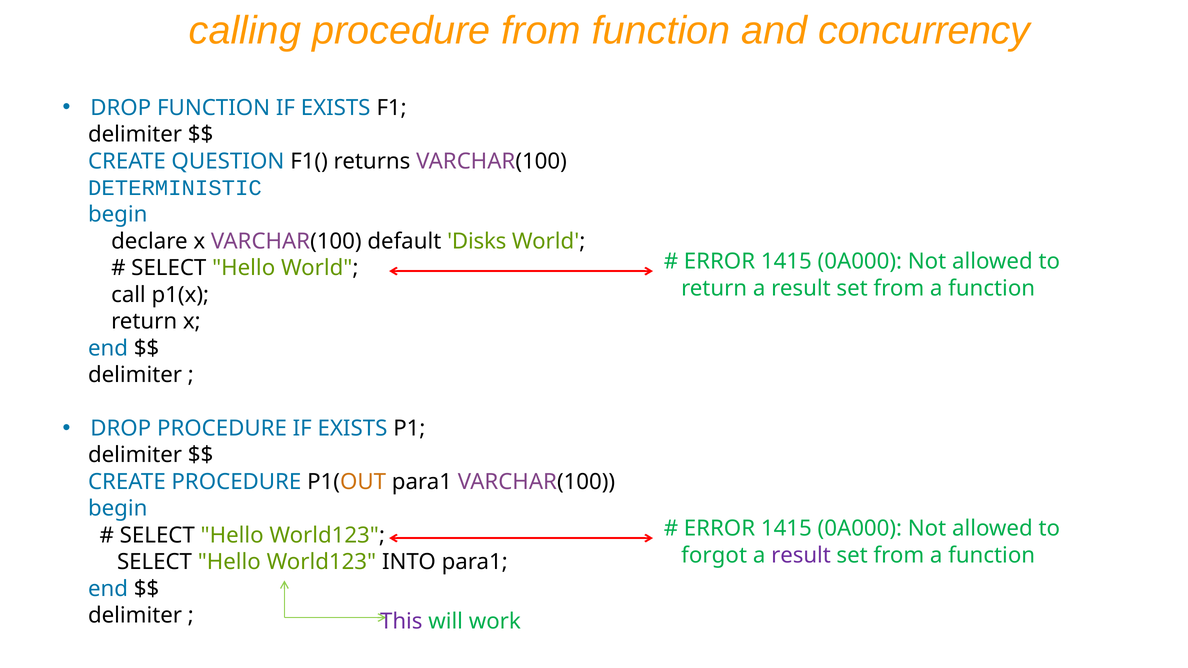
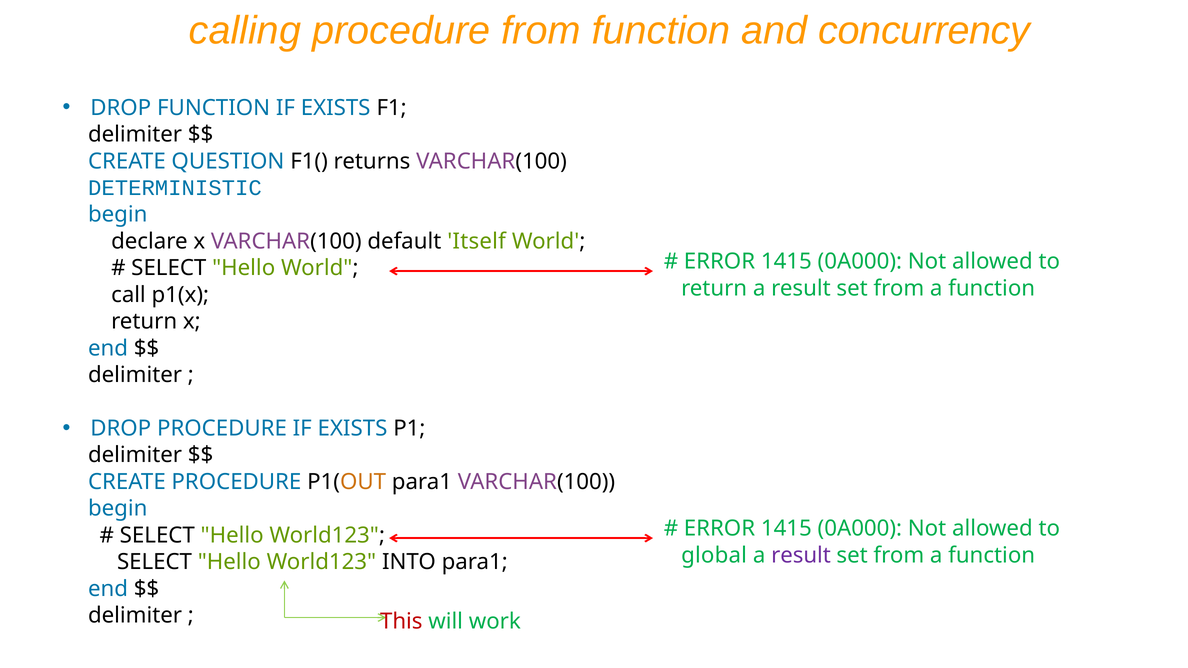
Disks: Disks -> Itself (477, 241)
forgot: forgot -> global (714, 556)
This colour: purple -> red (401, 622)
